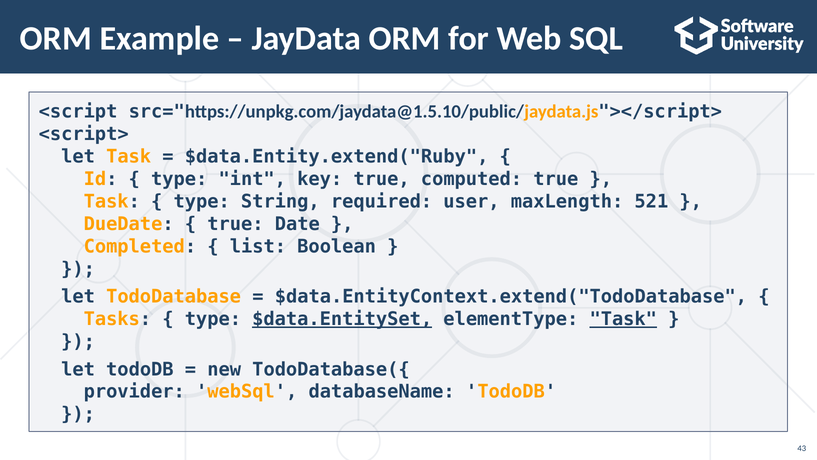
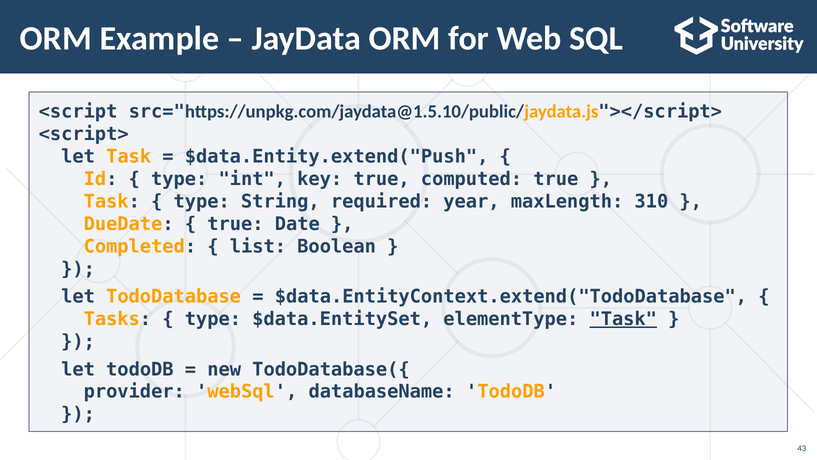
$data.Entity.extend("Ruby: $data.Entity.extend("Ruby -> $data.Entity.extend("Push (337, 157)
user: user -> year (471, 202)
521: 521 -> 310 (651, 202)
$data.EntitySet underline: present -> none (342, 319)
